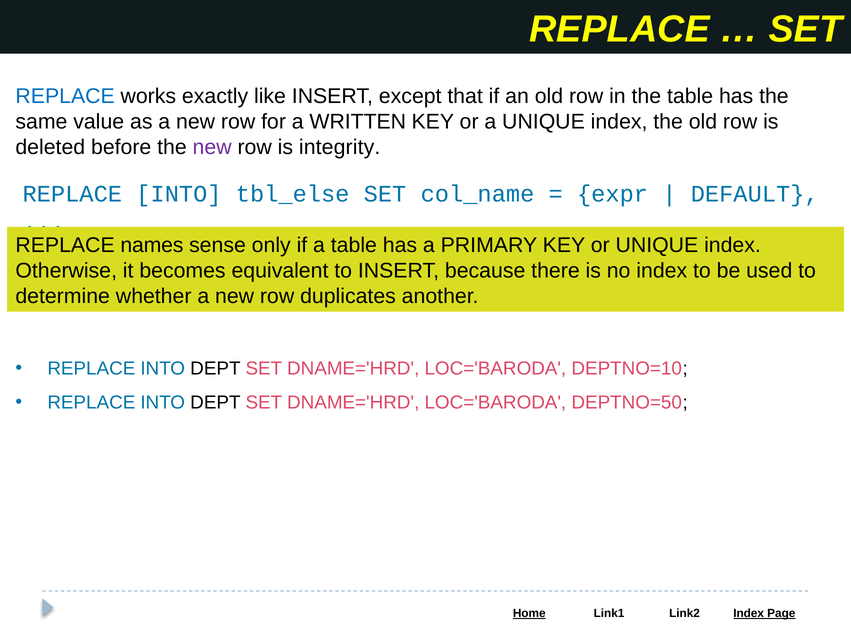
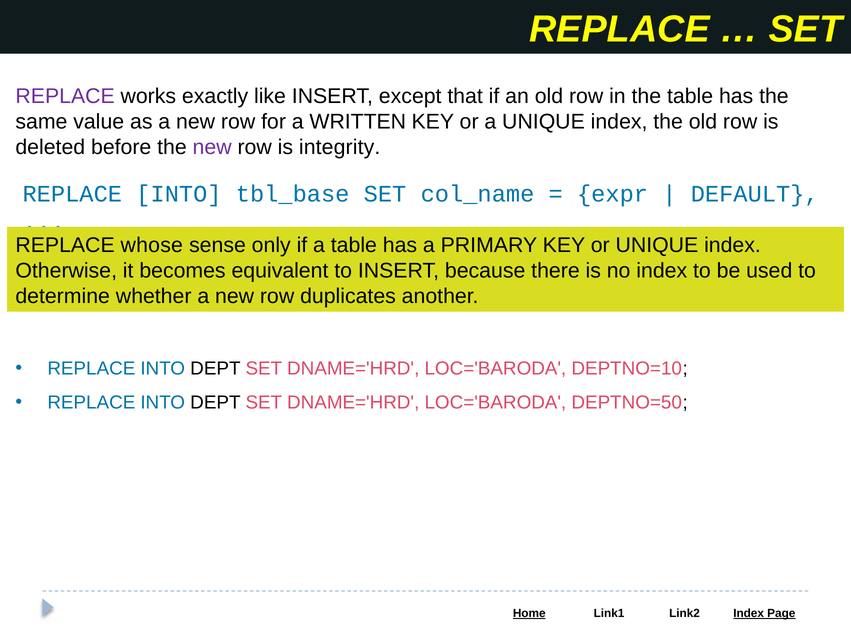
REPLACE colour: blue -> purple (65, 96)
tbl_else: tbl_else -> tbl_base (293, 194)
names: names -> whose (152, 245)
